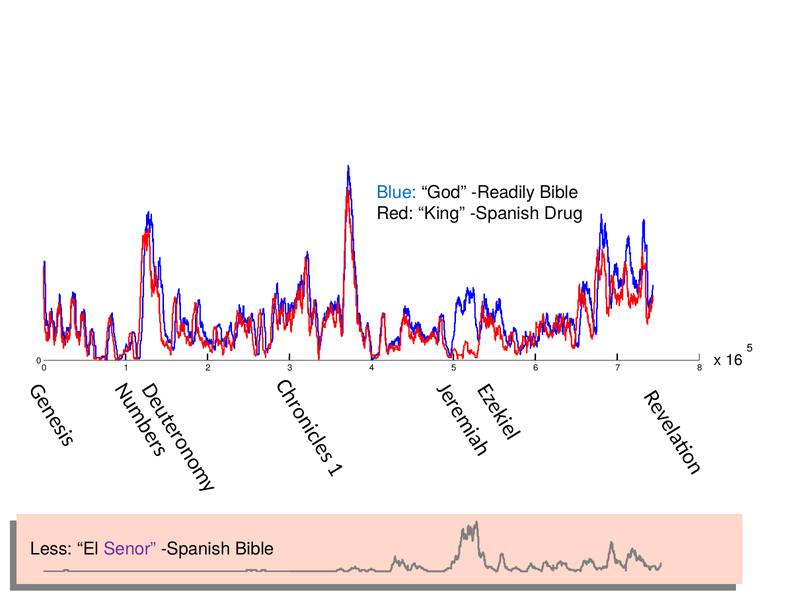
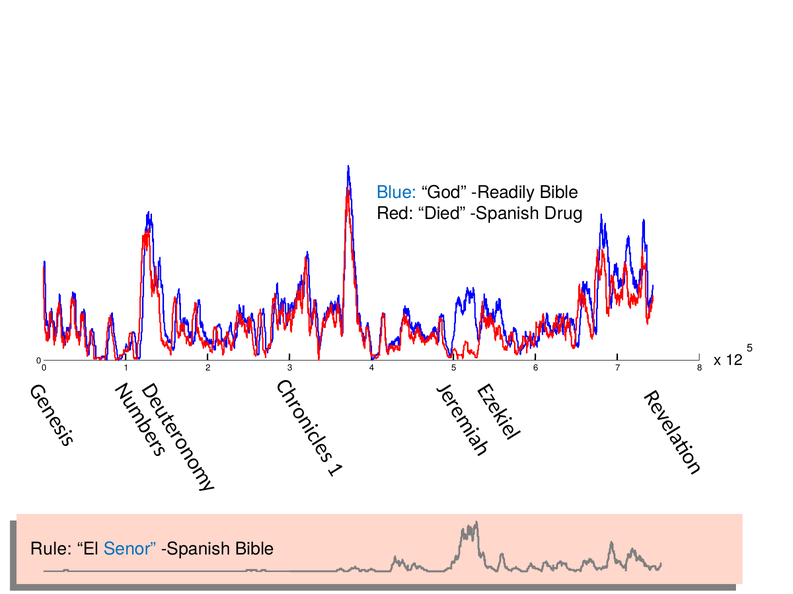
King: King -> Died (442, 214)
16: 16 -> 12 (734, 361)
Less: Less -> Rule (51, 550)
Senor colour: purple -> blue (130, 550)
